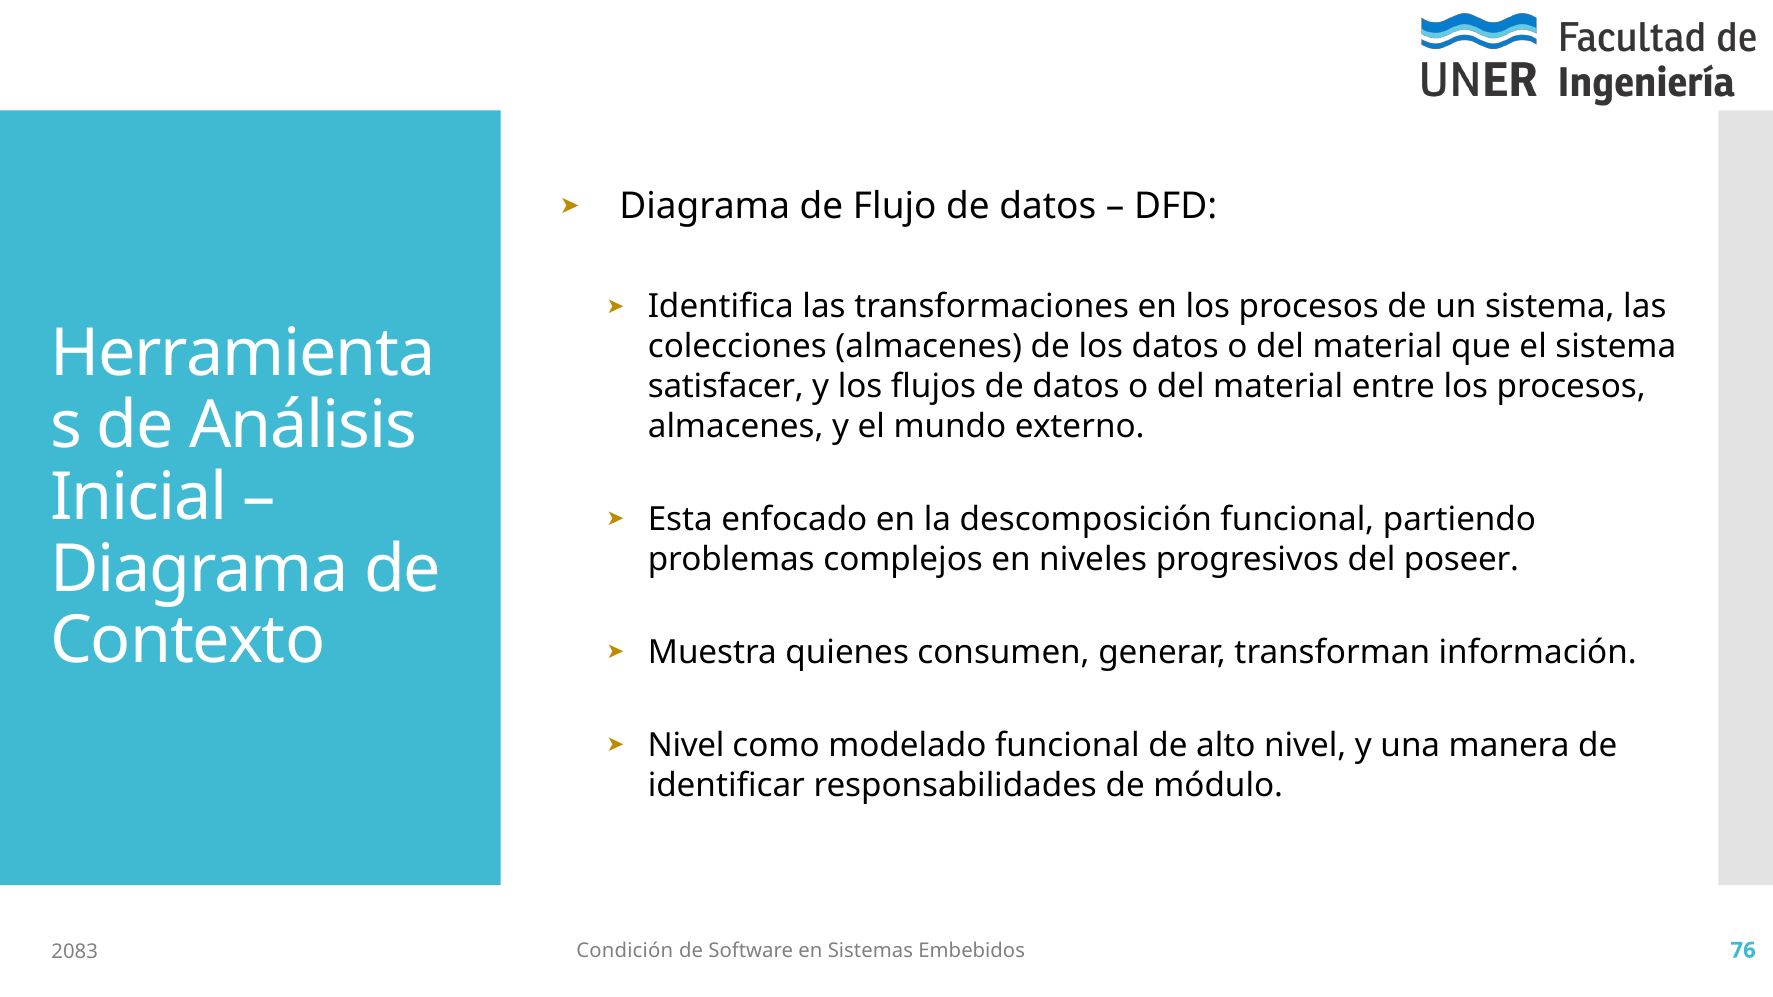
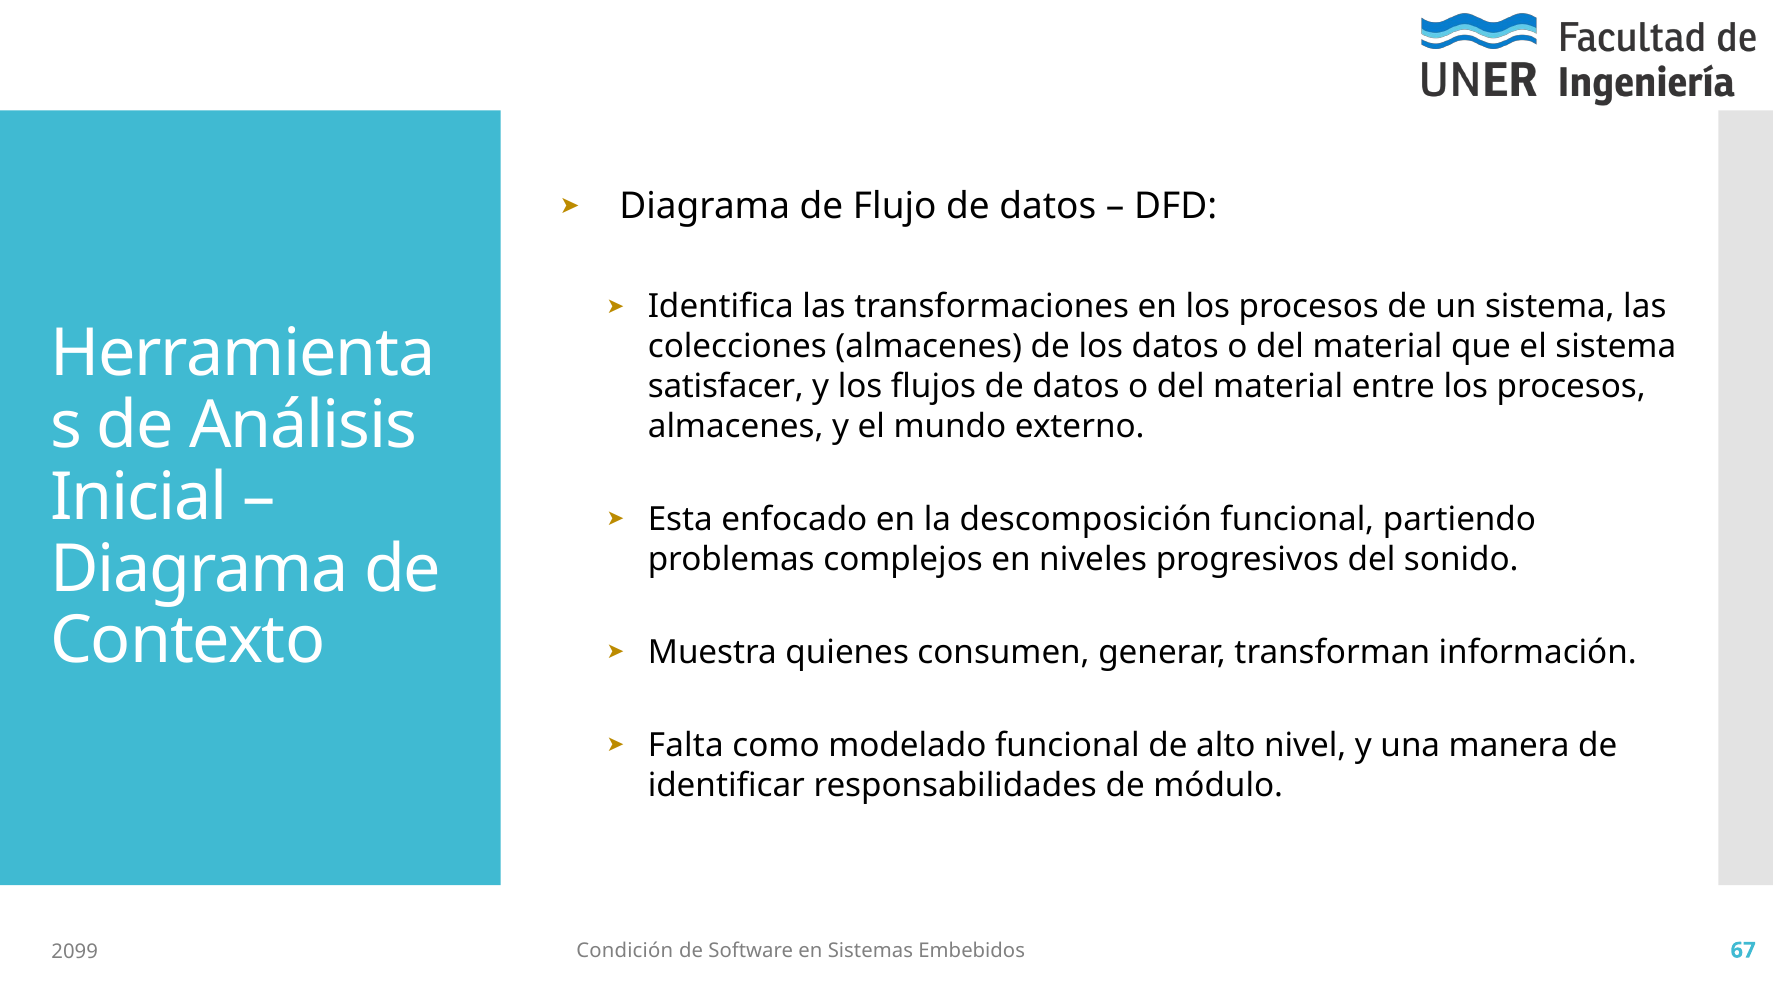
poseer: poseer -> sonido (1461, 560)
Nivel: Nivel -> Falta (686, 746)
76: 76 -> 67 (1743, 951)
2083: 2083 -> 2099 (75, 952)
